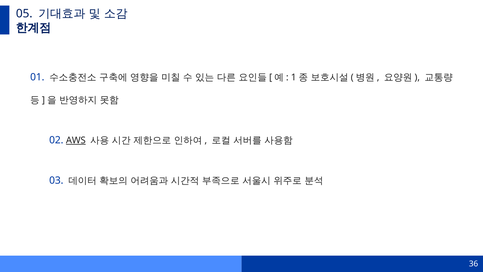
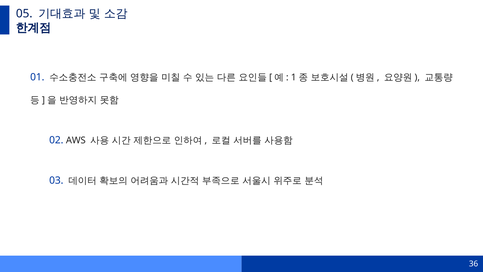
AWS underline: present -> none (76, 140)
